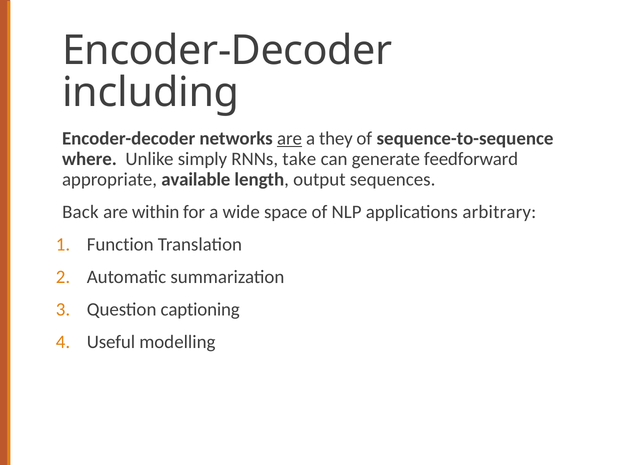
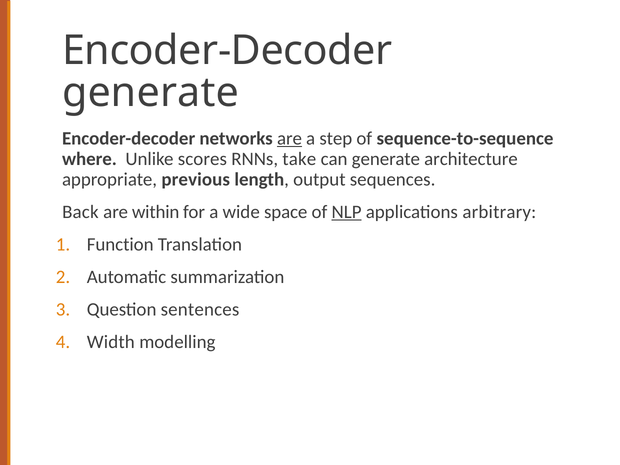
including: including -> generate (150, 93)
they: they -> step (336, 138)
simply: simply -> scores (202, 159)
feedforward: feedforward -> architecture (471, 159)
available: available -> previous (196, 179)
NLP underline: none -> present (347, 212)
captioning: captioning -> sentences (200, 309)
Useful: Useful -> Width (111, 342)
